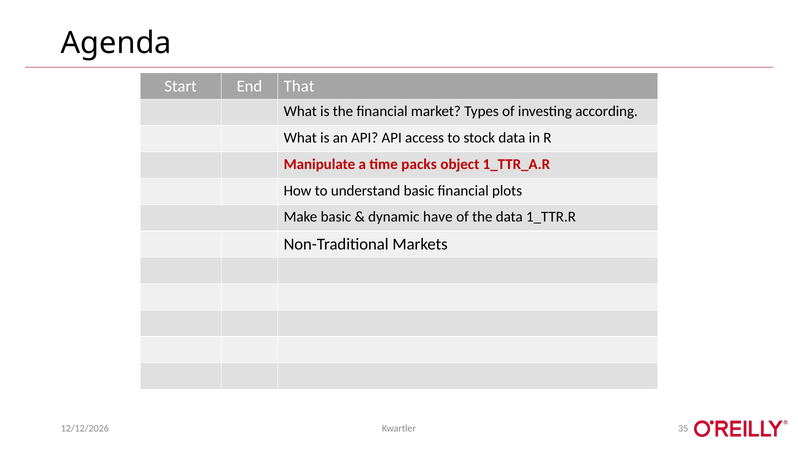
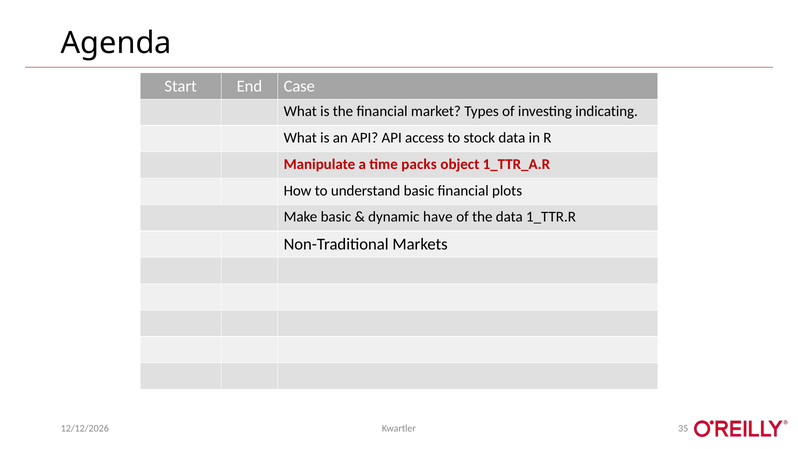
That: That -> Case (299, 86)
according: according -> indicating (607, 111)
